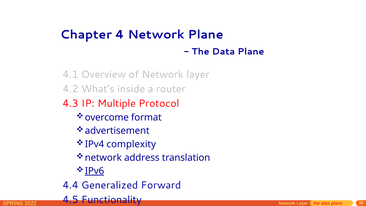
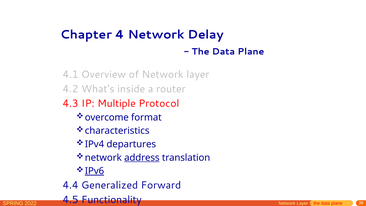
Network Plane: Plane -> Delay (206, 35)
advertisement: advertisement -> characteristics (117, 131)
complexity: complexity -> departures (131, 144)
address underline: none -> present (142, 158)
